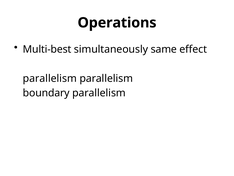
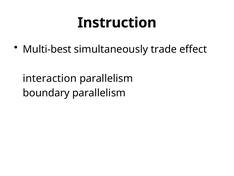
Operations: Operations -> Instruction (117, 23)
same: same -> trade (164, 49)
parallelism: parallelism -> interaction (50, 78)
